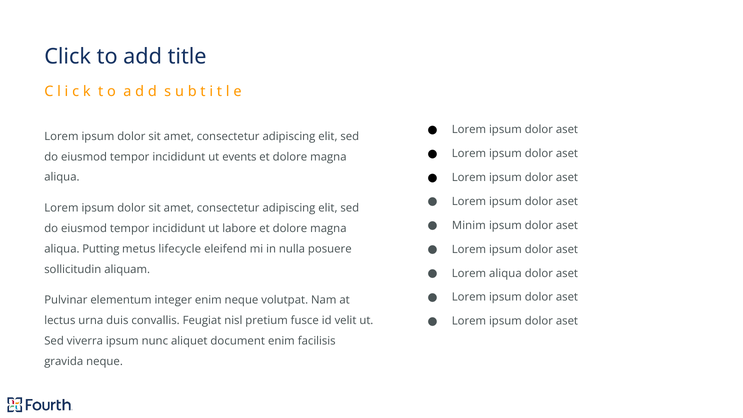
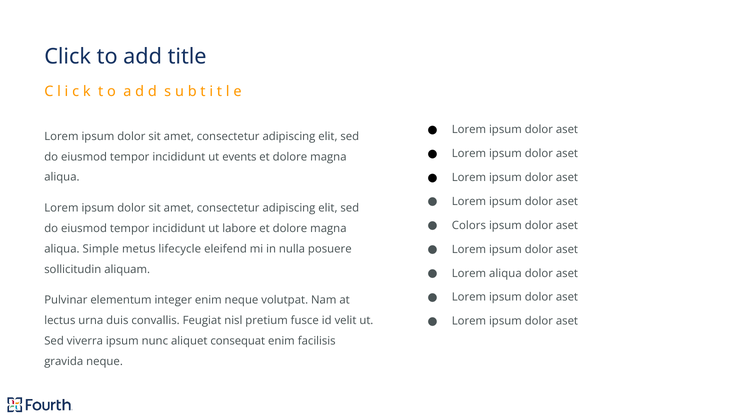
Minim: Minim -> Colors (469, 225)
Putting: Putting -> Simple (101, 249)
document: document -> consequat (238, 341)
